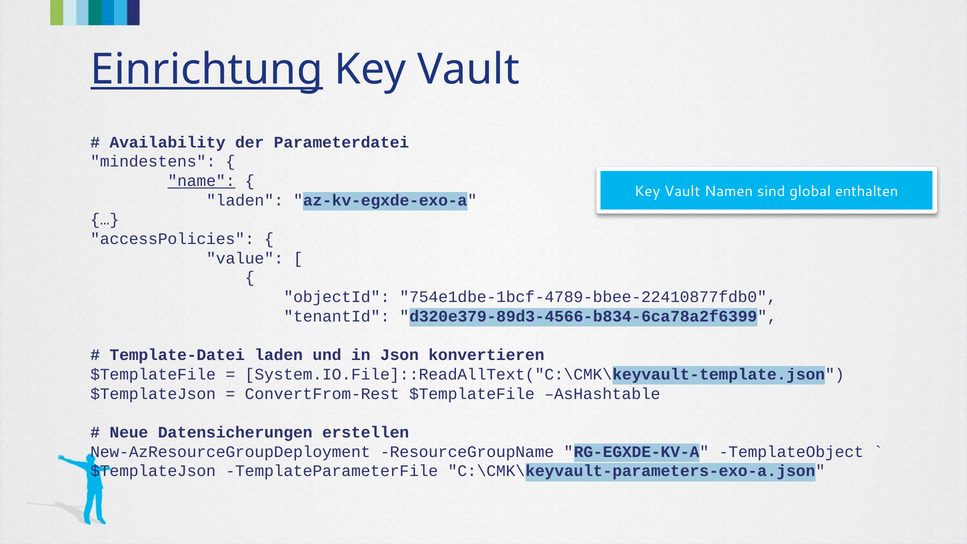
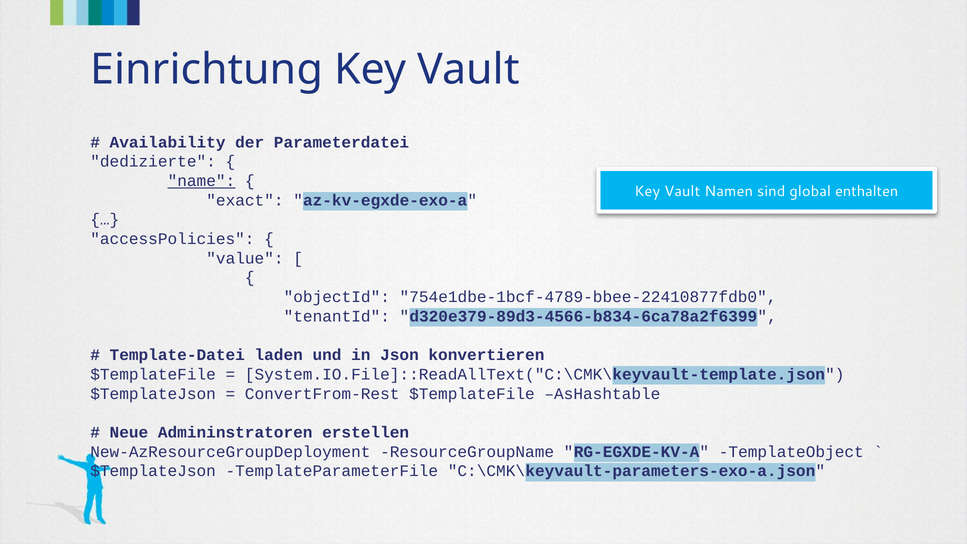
Einrichtung underline: present -> none (207, 70)
mindestens: mindestens -> dedizierte (153, 162)
laden: laden -> exact (245, 200)
Datensicherungen: Datensicherungen -> Admininstratoren (235, 432)
